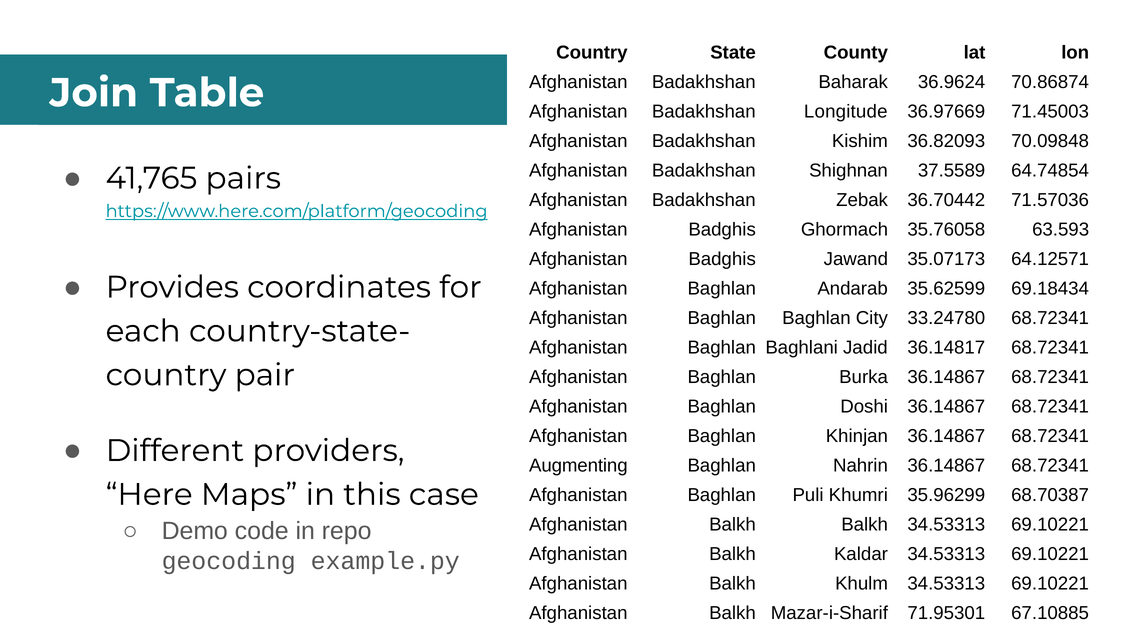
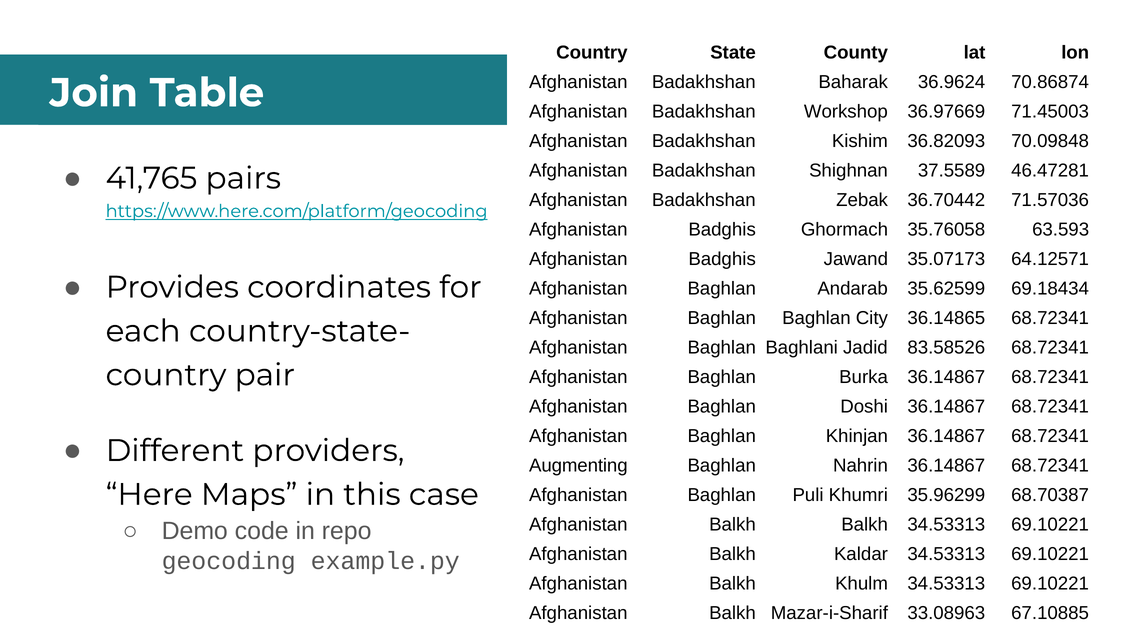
Longitude: Longitude -> Workshop (846, 112)
64.74854: 64.74854 -> 46.47281 (1050, 171)
33.24780: 33.24780 -> 36.14865 (946, 318)
36.14817: 36.14817 -> 83.58526 (946, 348)
71.95301: 71.95301 -> 33.08963 (946, 613)
